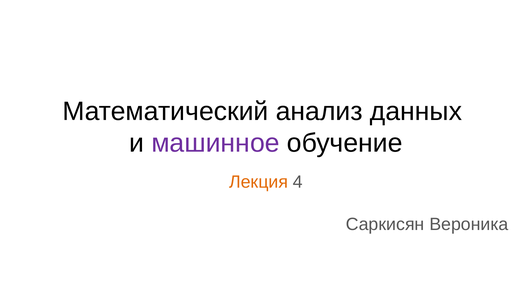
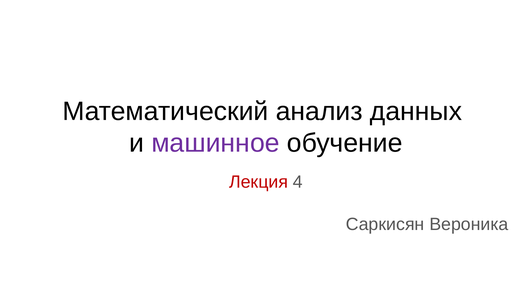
Лекция colour: orange -> red (259, 182)
